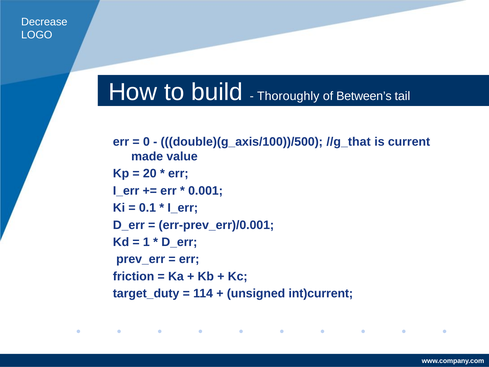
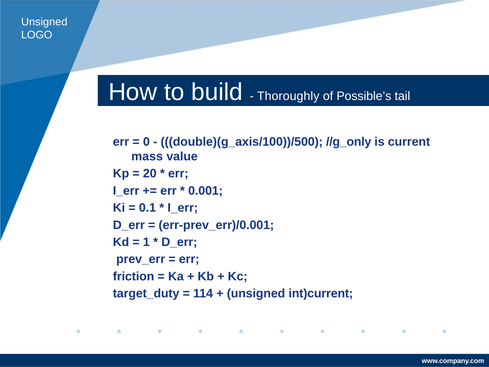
Decrease: Decrease -> Unsigned (44, 22)
Between’s: Between’s -> Possible’s (364, 96)
//g_that: //g_that -> //g_only (349, 142)
made: made -> mass (147, 156)
